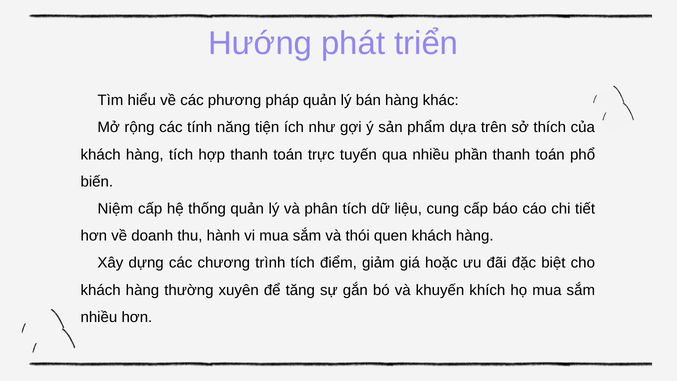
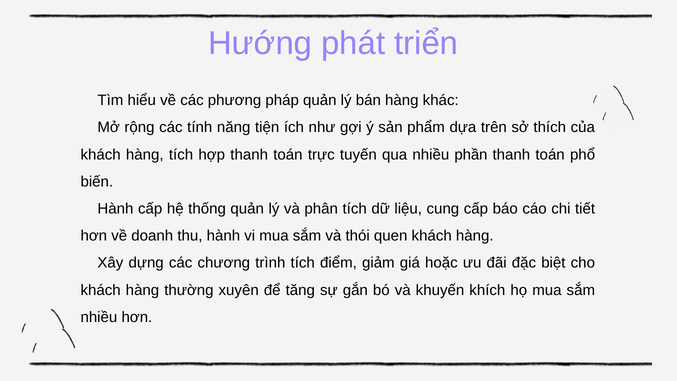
Niệm: Niệm -> Hành (115, 209)
